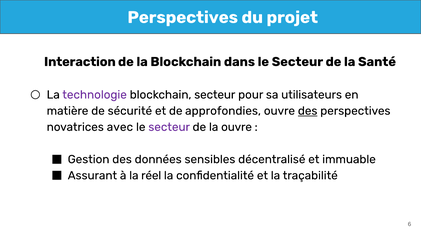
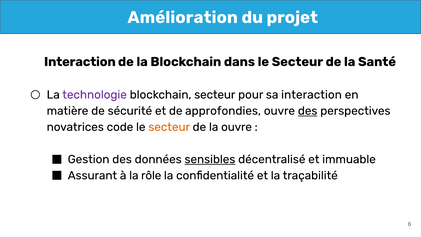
Perspectives: Perspectives -> Amélioration (183, 17)
sa utilisateurs: utilisateurs -> interaction (312, 95)
avec: avec -> code (120, 127)
secteur colour: purple -> orange (169, 127)
sensibles underline: none -> present (210, 159)
réel: réel -> rôle (151, 175)
